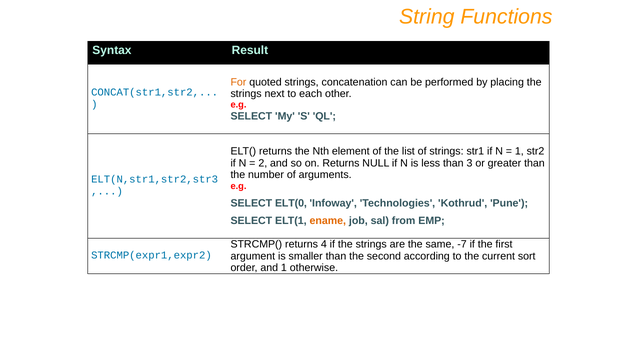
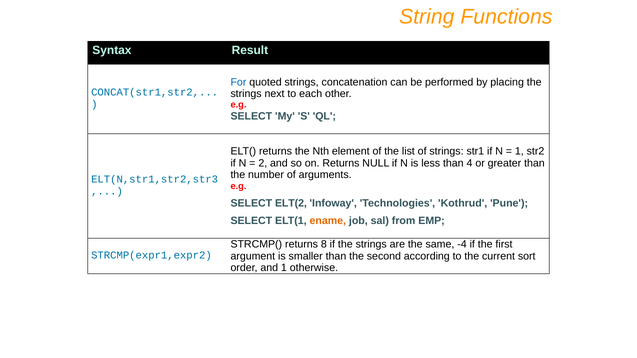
For colour: orange -> blue (238, 82)
3: 3 -> 4 (470, 163)
ELT(0: ELT(0 -> ELT(2 (291, 203)
4: 4 -> 8 (324, 244)
-7: -7 -> -4 (462, 244)
